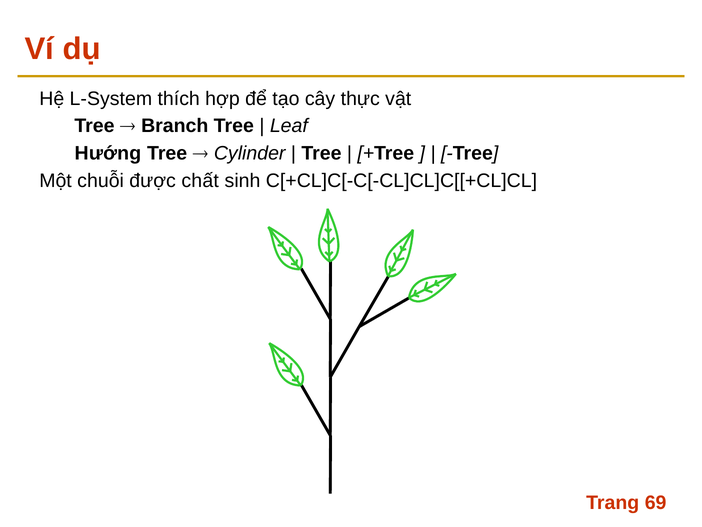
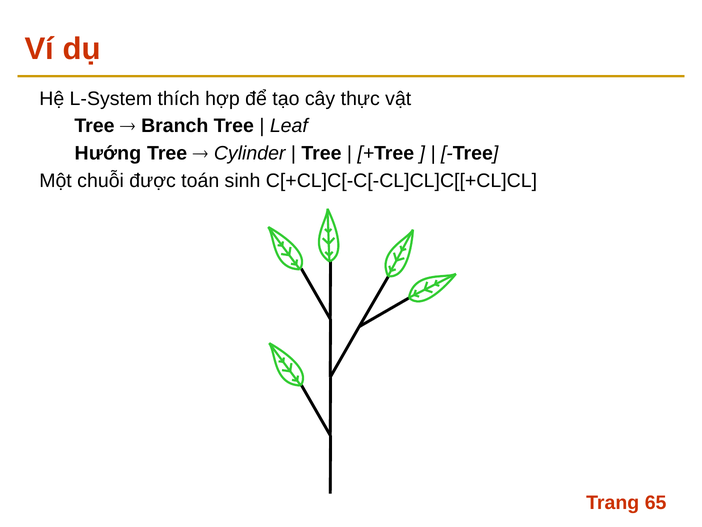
chất: chất -> toán (200, 180)
69: 69 -> 65 (656, 502)
